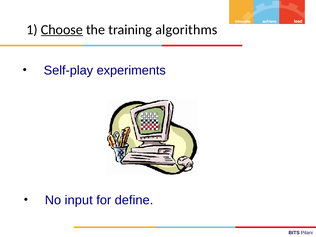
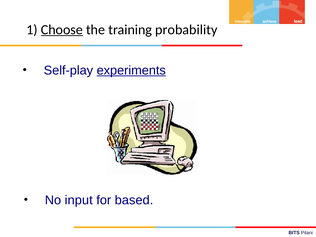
algorithms: algorithms -> probability (186, 30)
experiments underline: none -> present (131, 70)
define: define -> based (134, 200)
